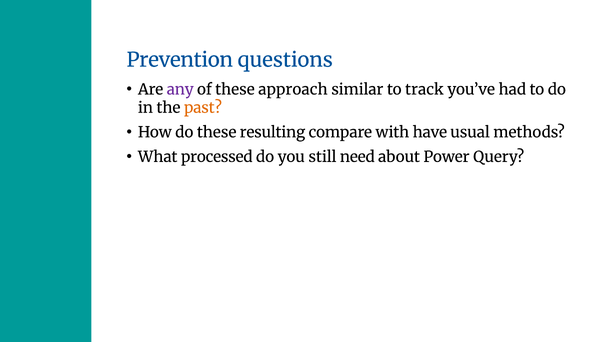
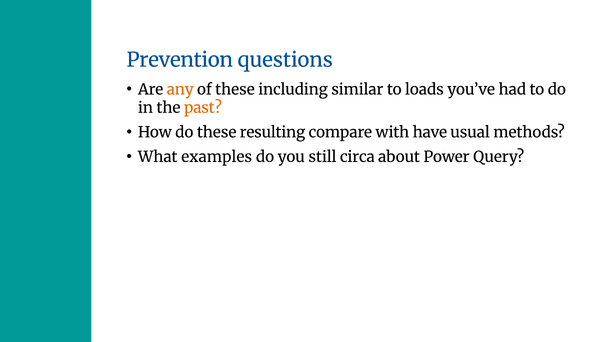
any colour: purple -> orange (180, 90)
approach: approach -> including (293, 90)
track: track -> loads (424, 90)
processed: processed -> examples (217, 157)
need: need -> circa (357, 157)
